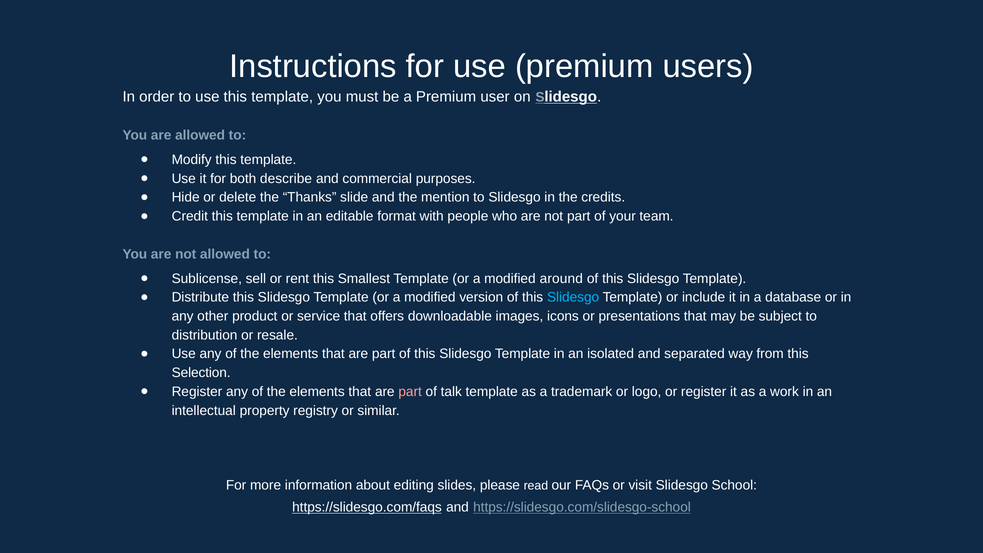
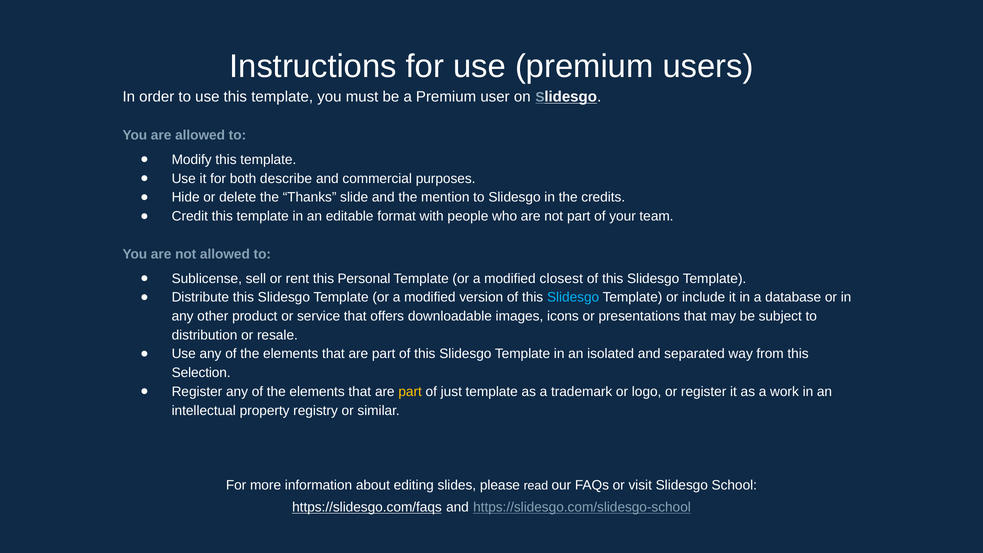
Smallest: Smallest -> Personal (364, 279)
around: around -> closest (561, 279)
part colour: pink -> yellow (410, 392)
talk: talk -> just (451, 392)
